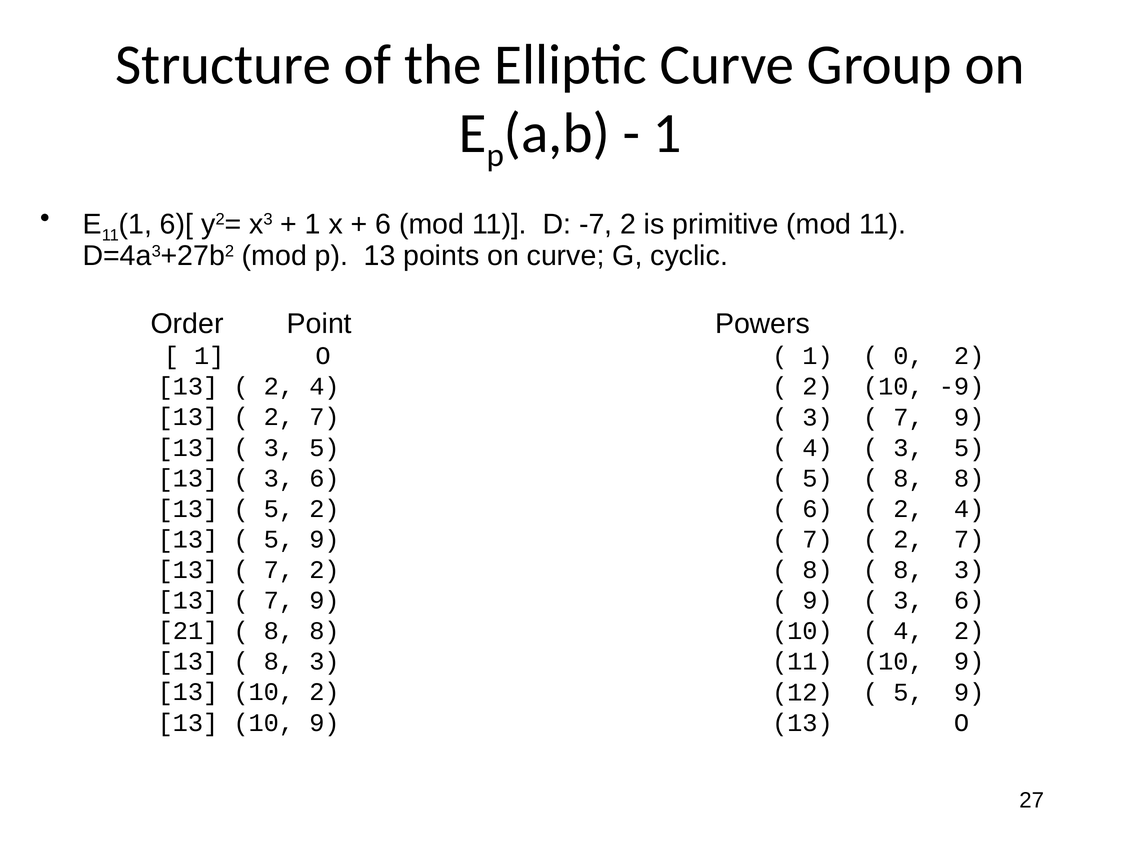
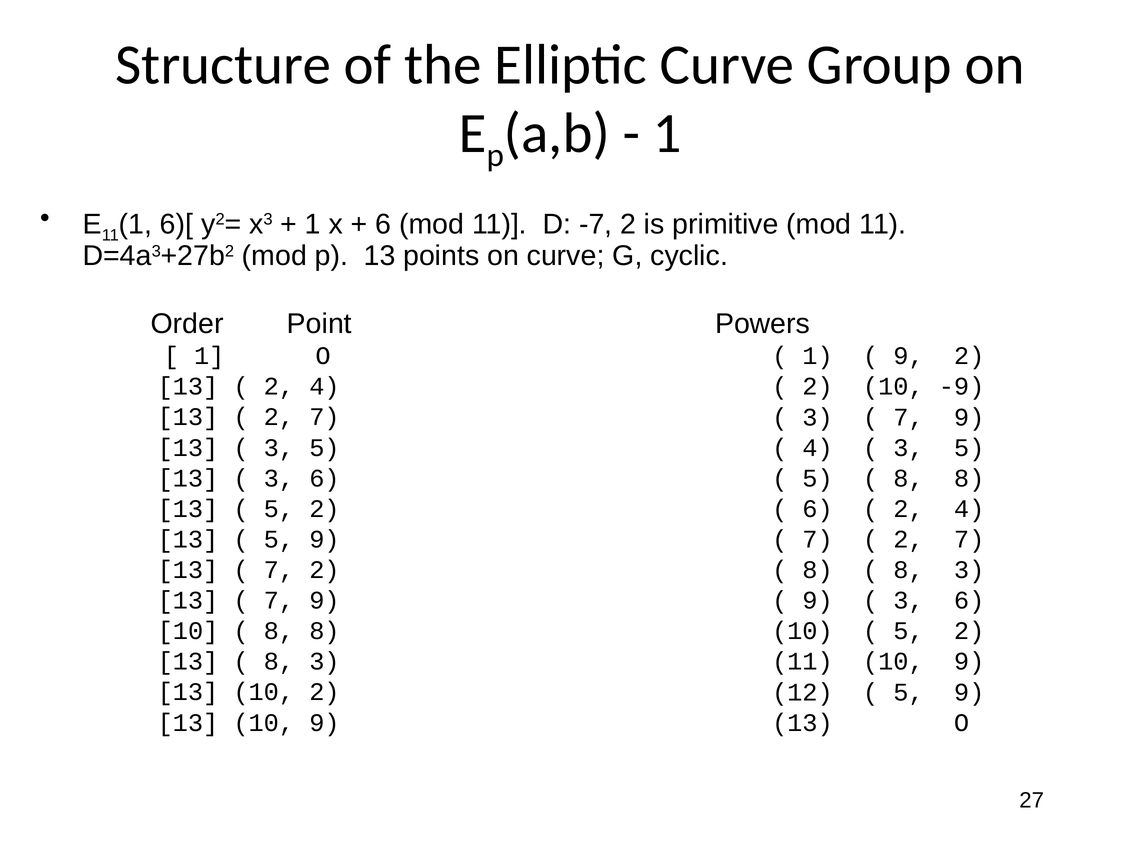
0: 0 -> 9 (909, 356)
21: 21 -> 10 (188, 631)
4: 4 -> 5 (909, 631)
